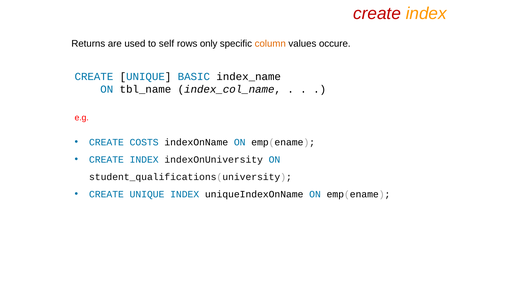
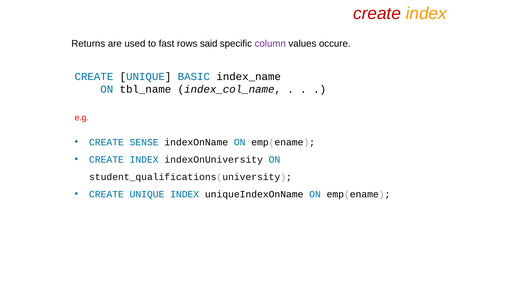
self: self -> fast (167, 44)
only: only -> said (209, 44)
column colour: orange -> purple (270, 44)
COSTS: COSTS -> SENSE (144, 143)
